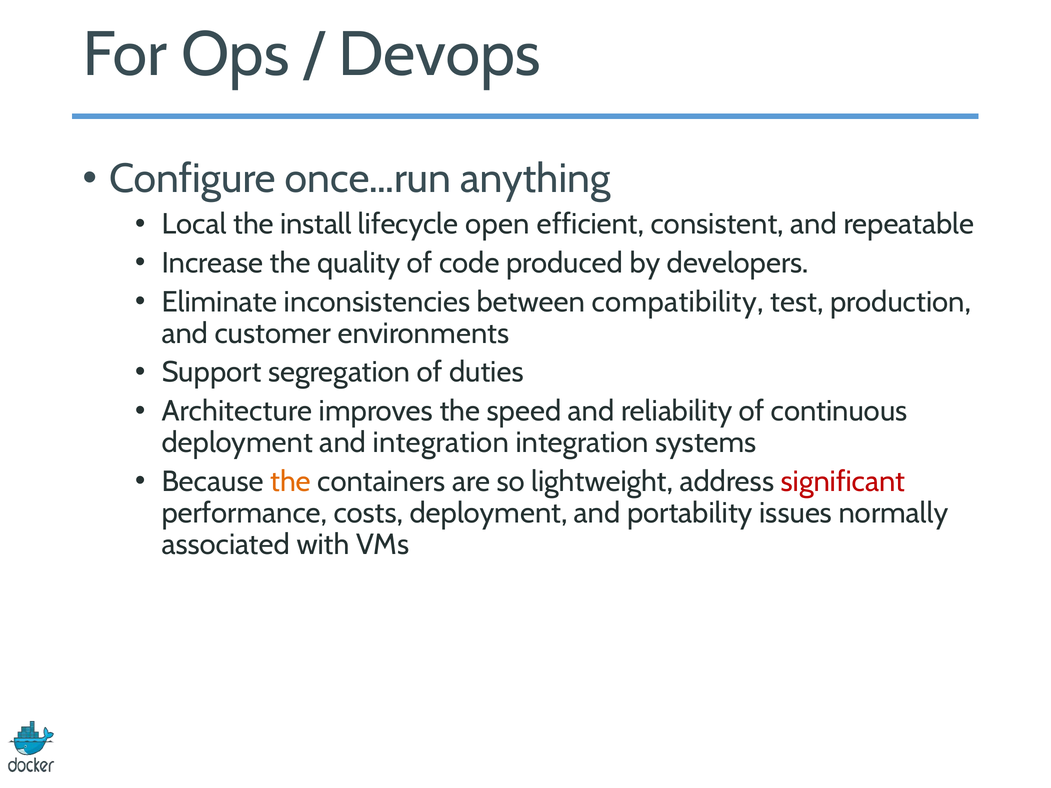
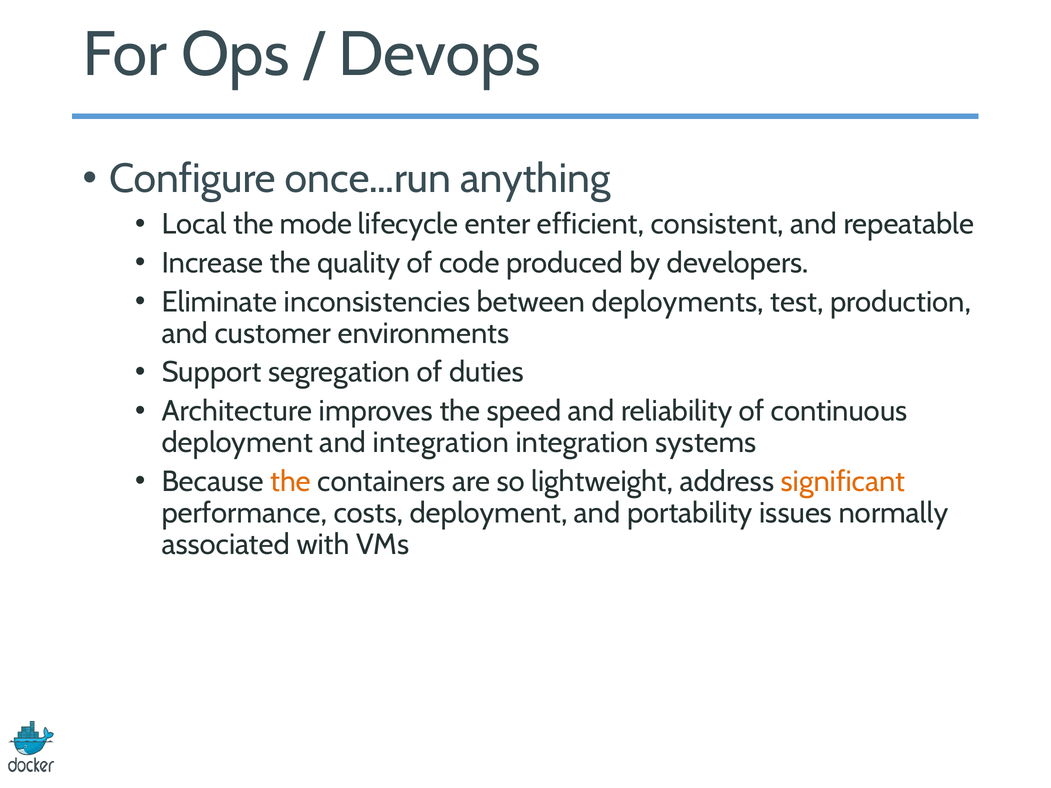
install: install -> mode (316, 224)
open: open -> enter (498, 224)
compatibility: compatibility -> deployments (678, 302)
significant colour: red -> orange (843, 482)
